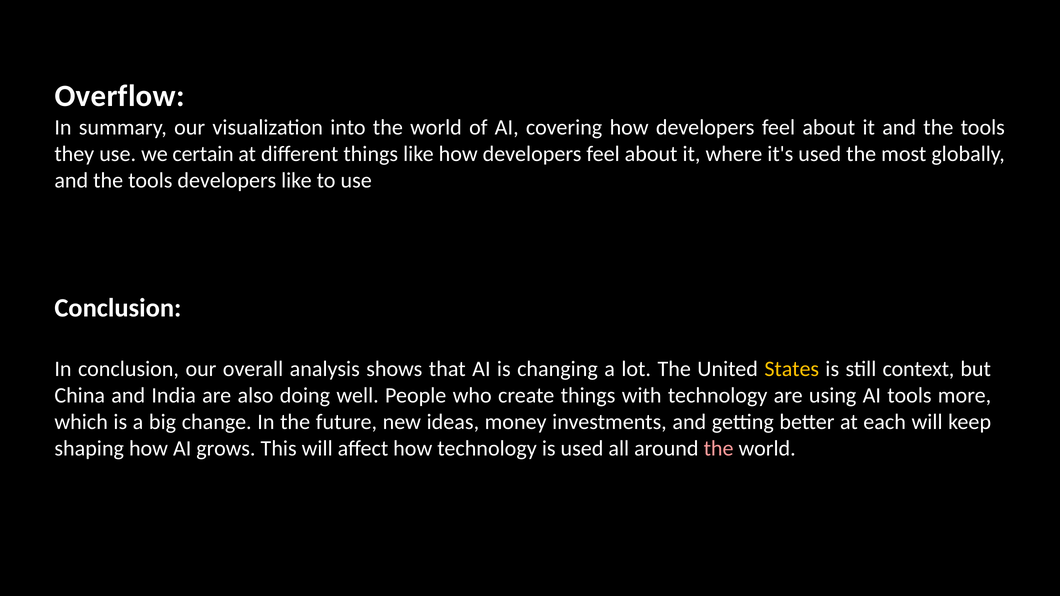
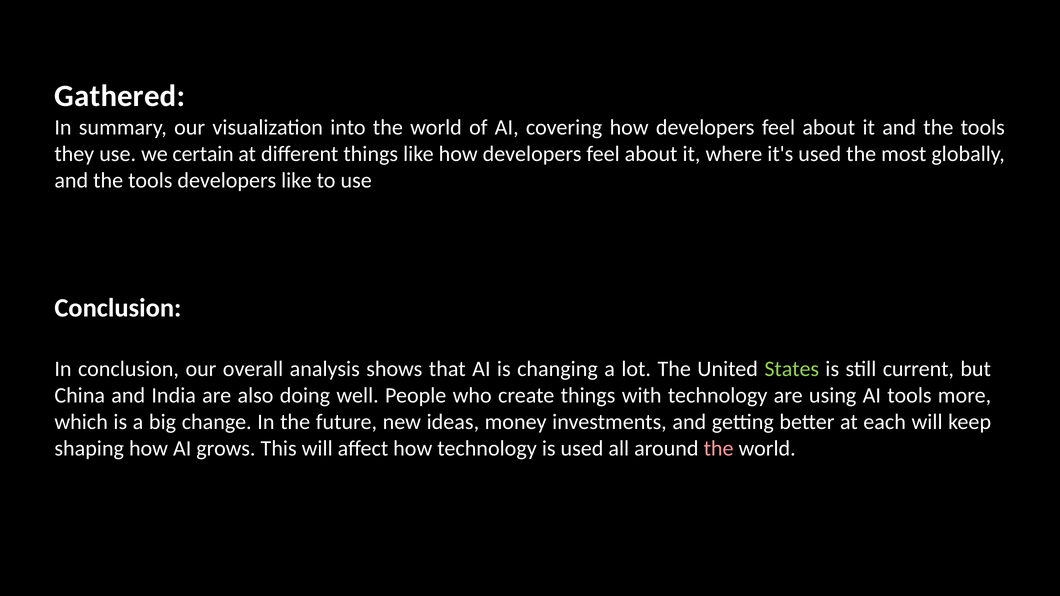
Overflow: Overflow -> Gathered (120, 96)
States colour: yellow -> light green (792, 369)
context: context -> current (918, 369)
